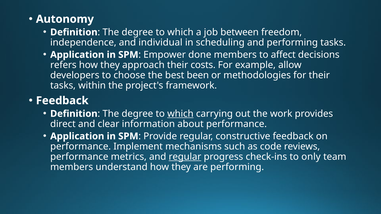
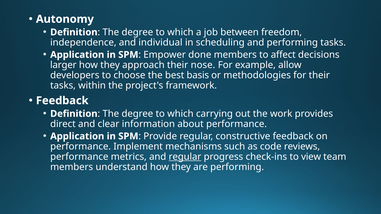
refers: refers -> larger (63, 65)
costs: costs -> nose (203, 65)
been: been -> basis (198, 75)
which underline: present -> none (180, 114)
only: only -> view (311, 157)
